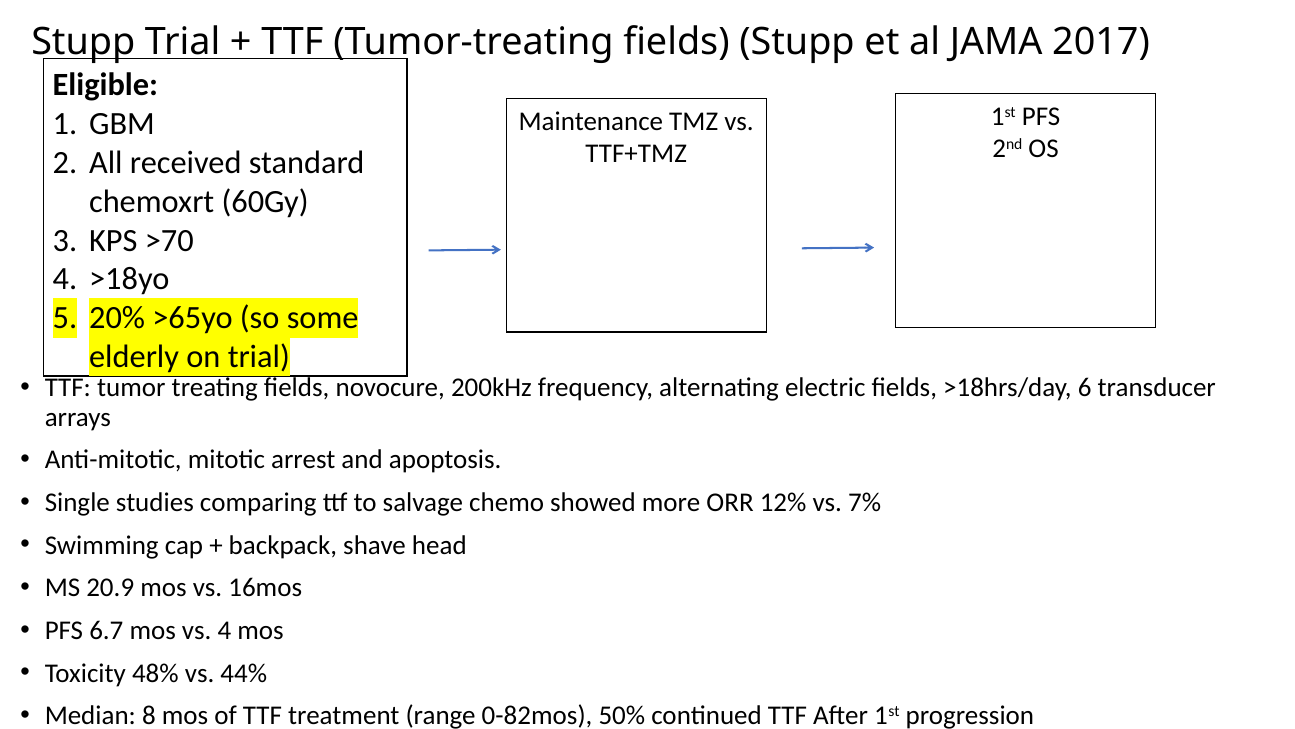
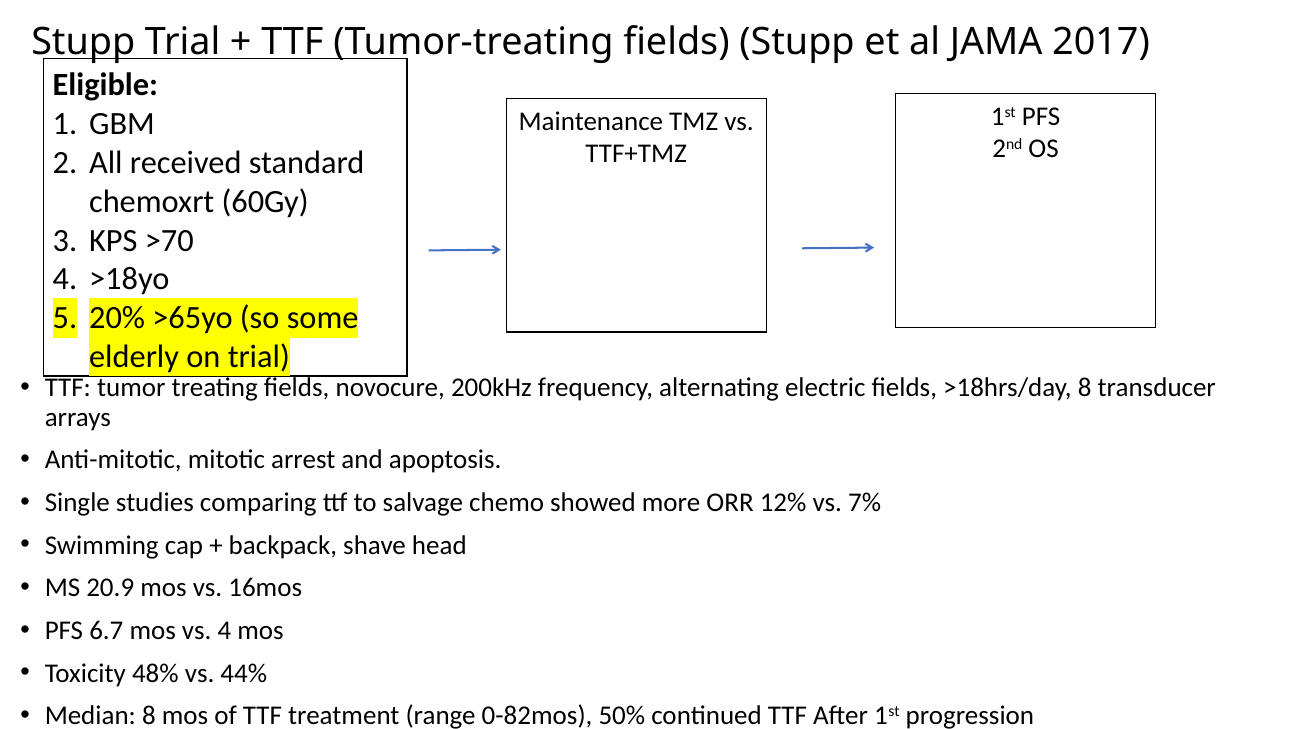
>18hrs/day 6: 6 -> 8 (1085, 388)
